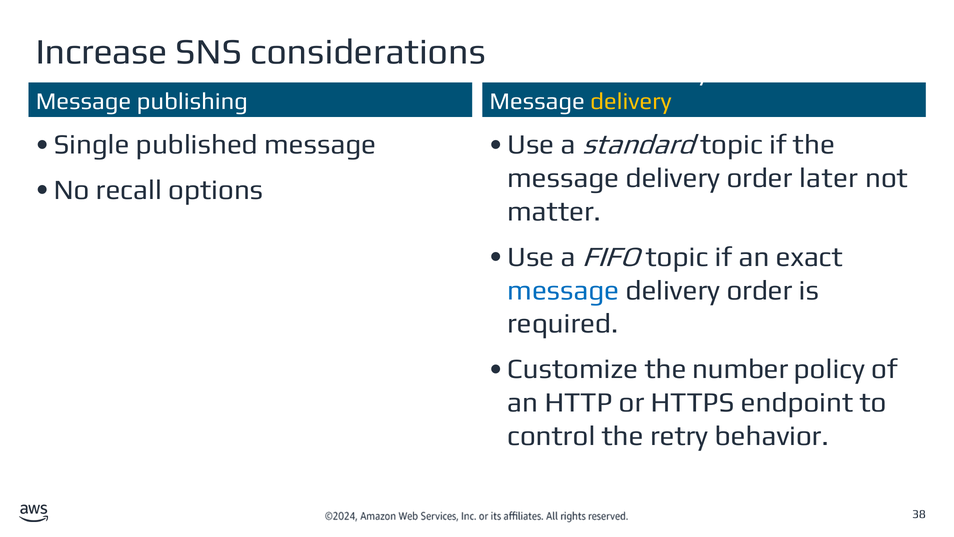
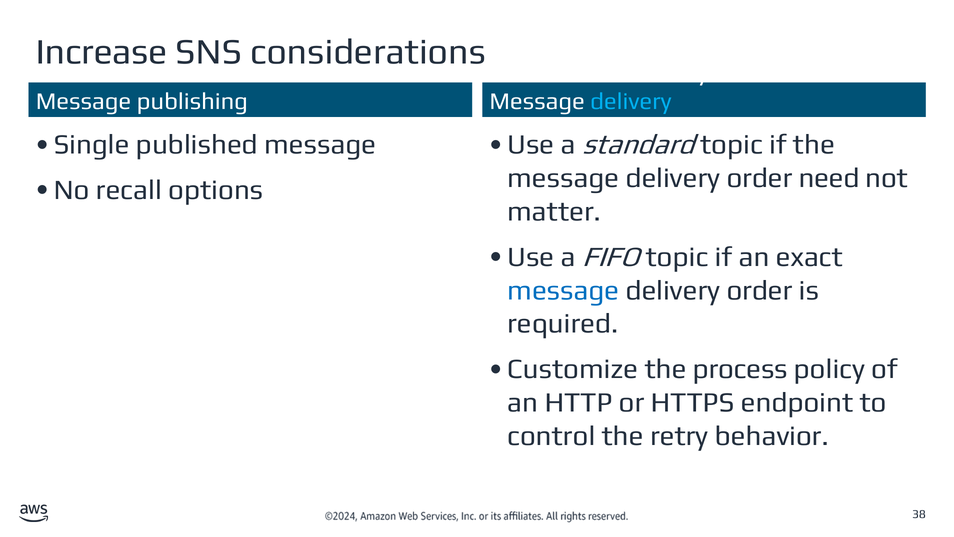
delivery colour: yellow -> light blue (631, 101)
order later: later -> need (829, 178)
number: number -> process (740, 369)
